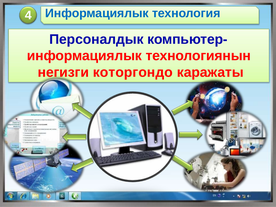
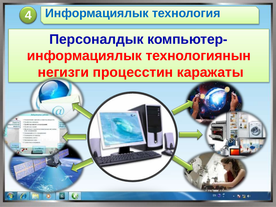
которгондо: которгондо -> процесстин (133, 72)
